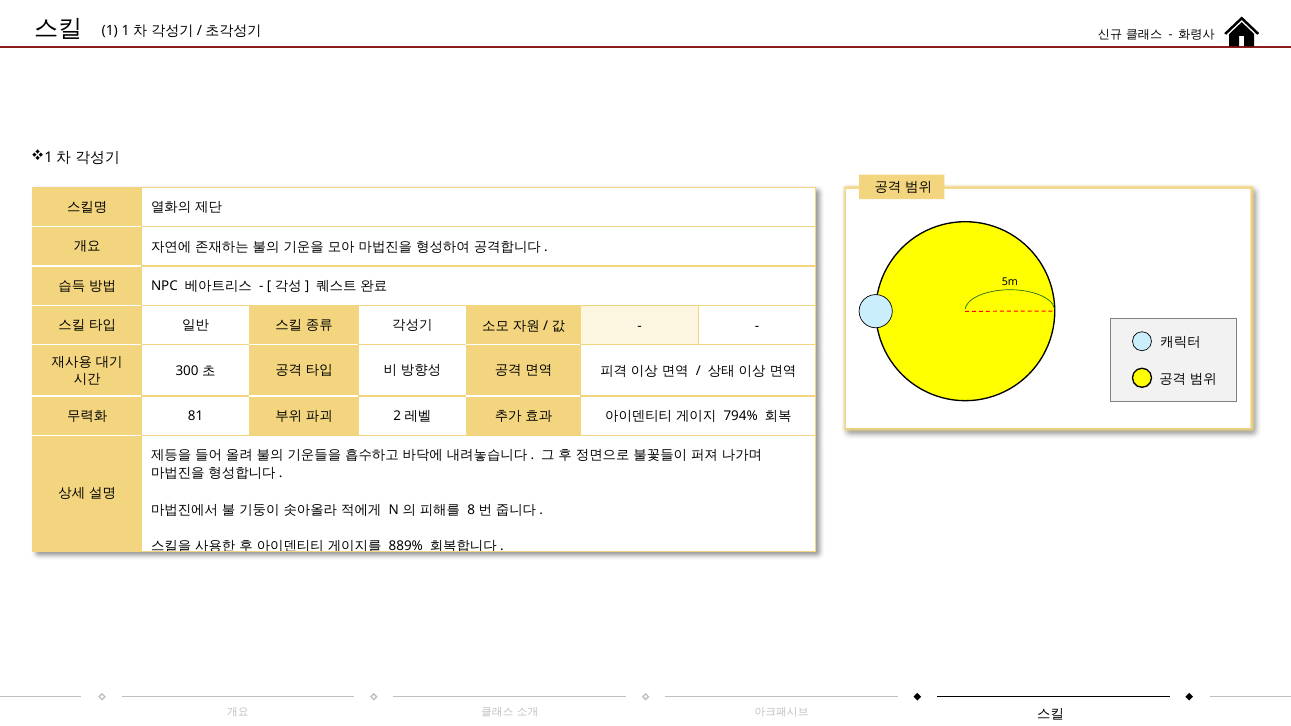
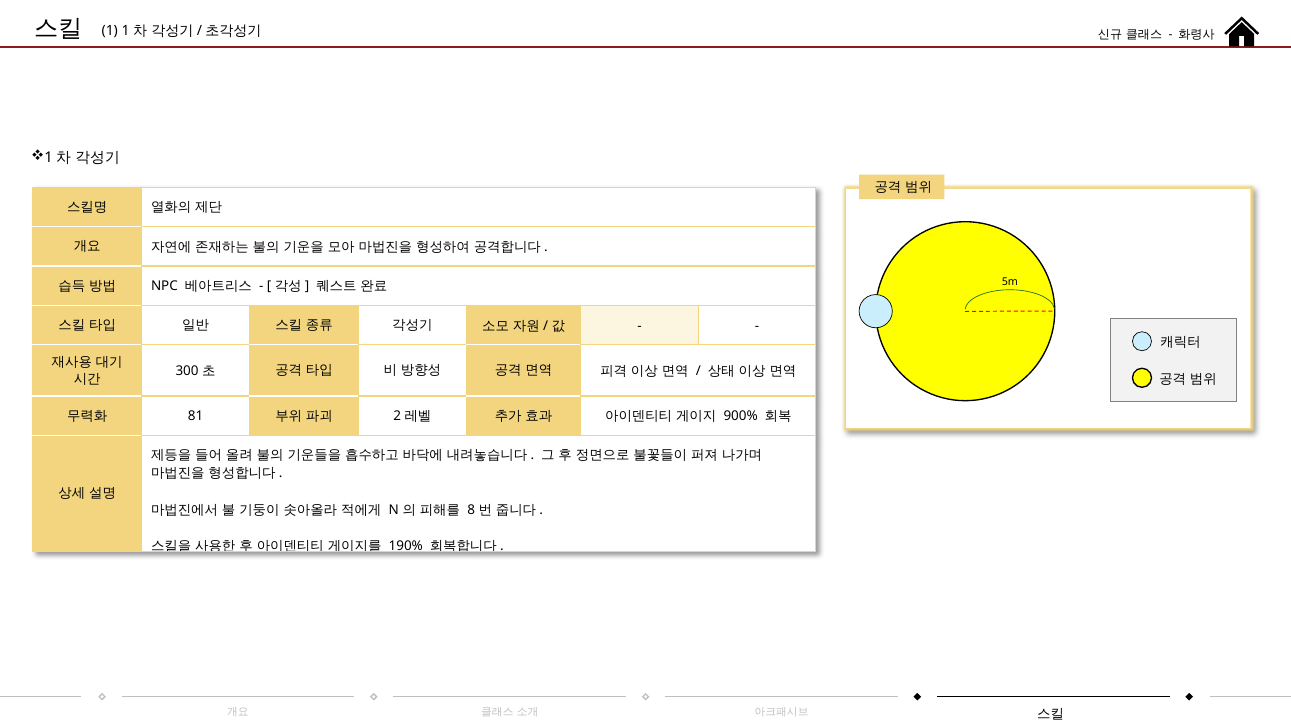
794%: 794% -> 900% (741, 416)
889%: 889% -> 190% (406, 547)
